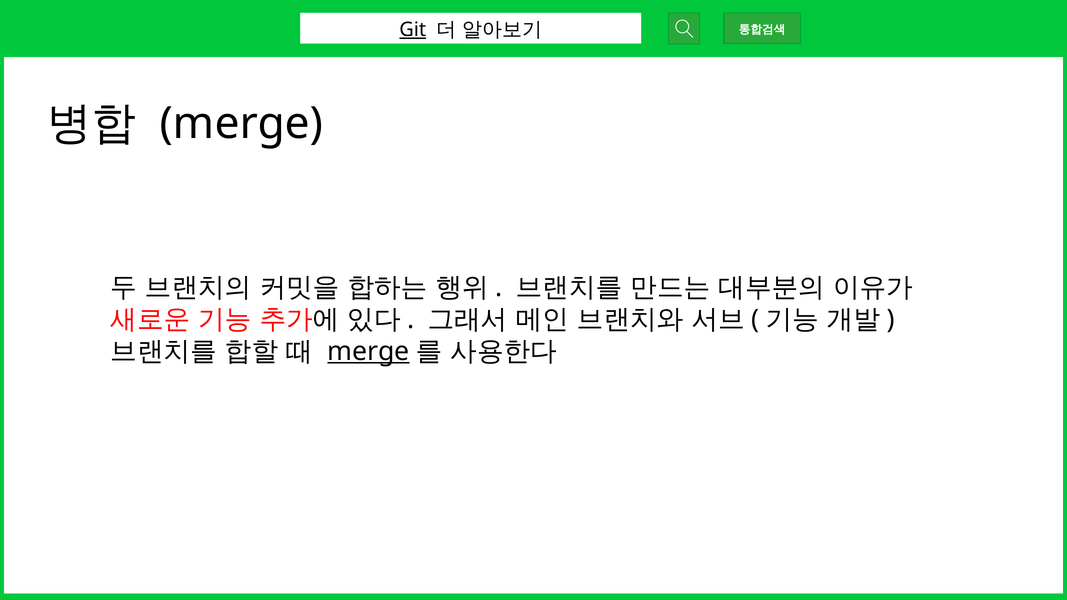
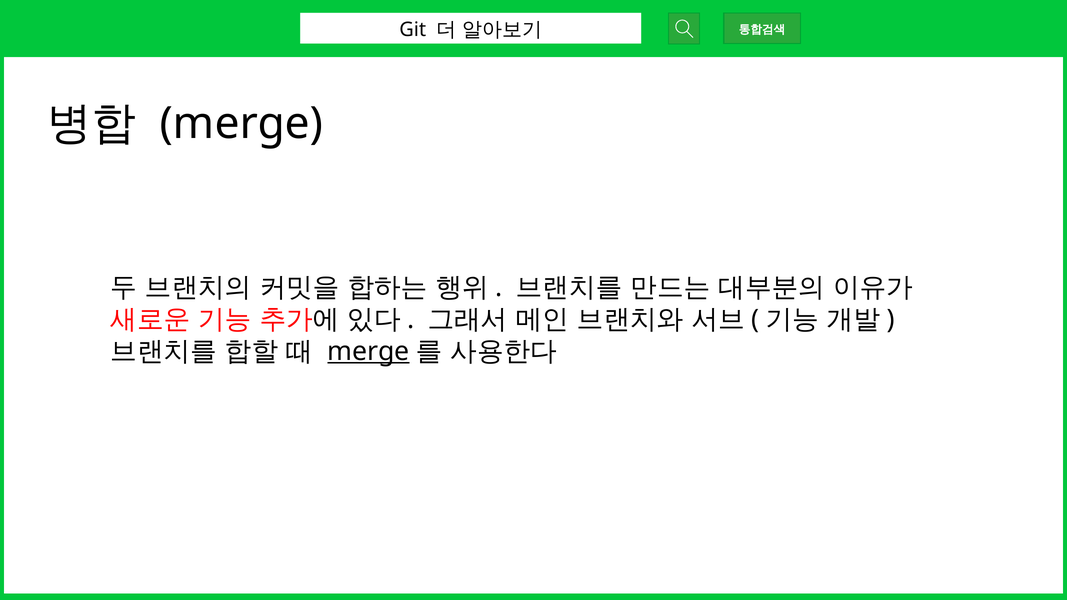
Git underline: present -> none (413, 30)
